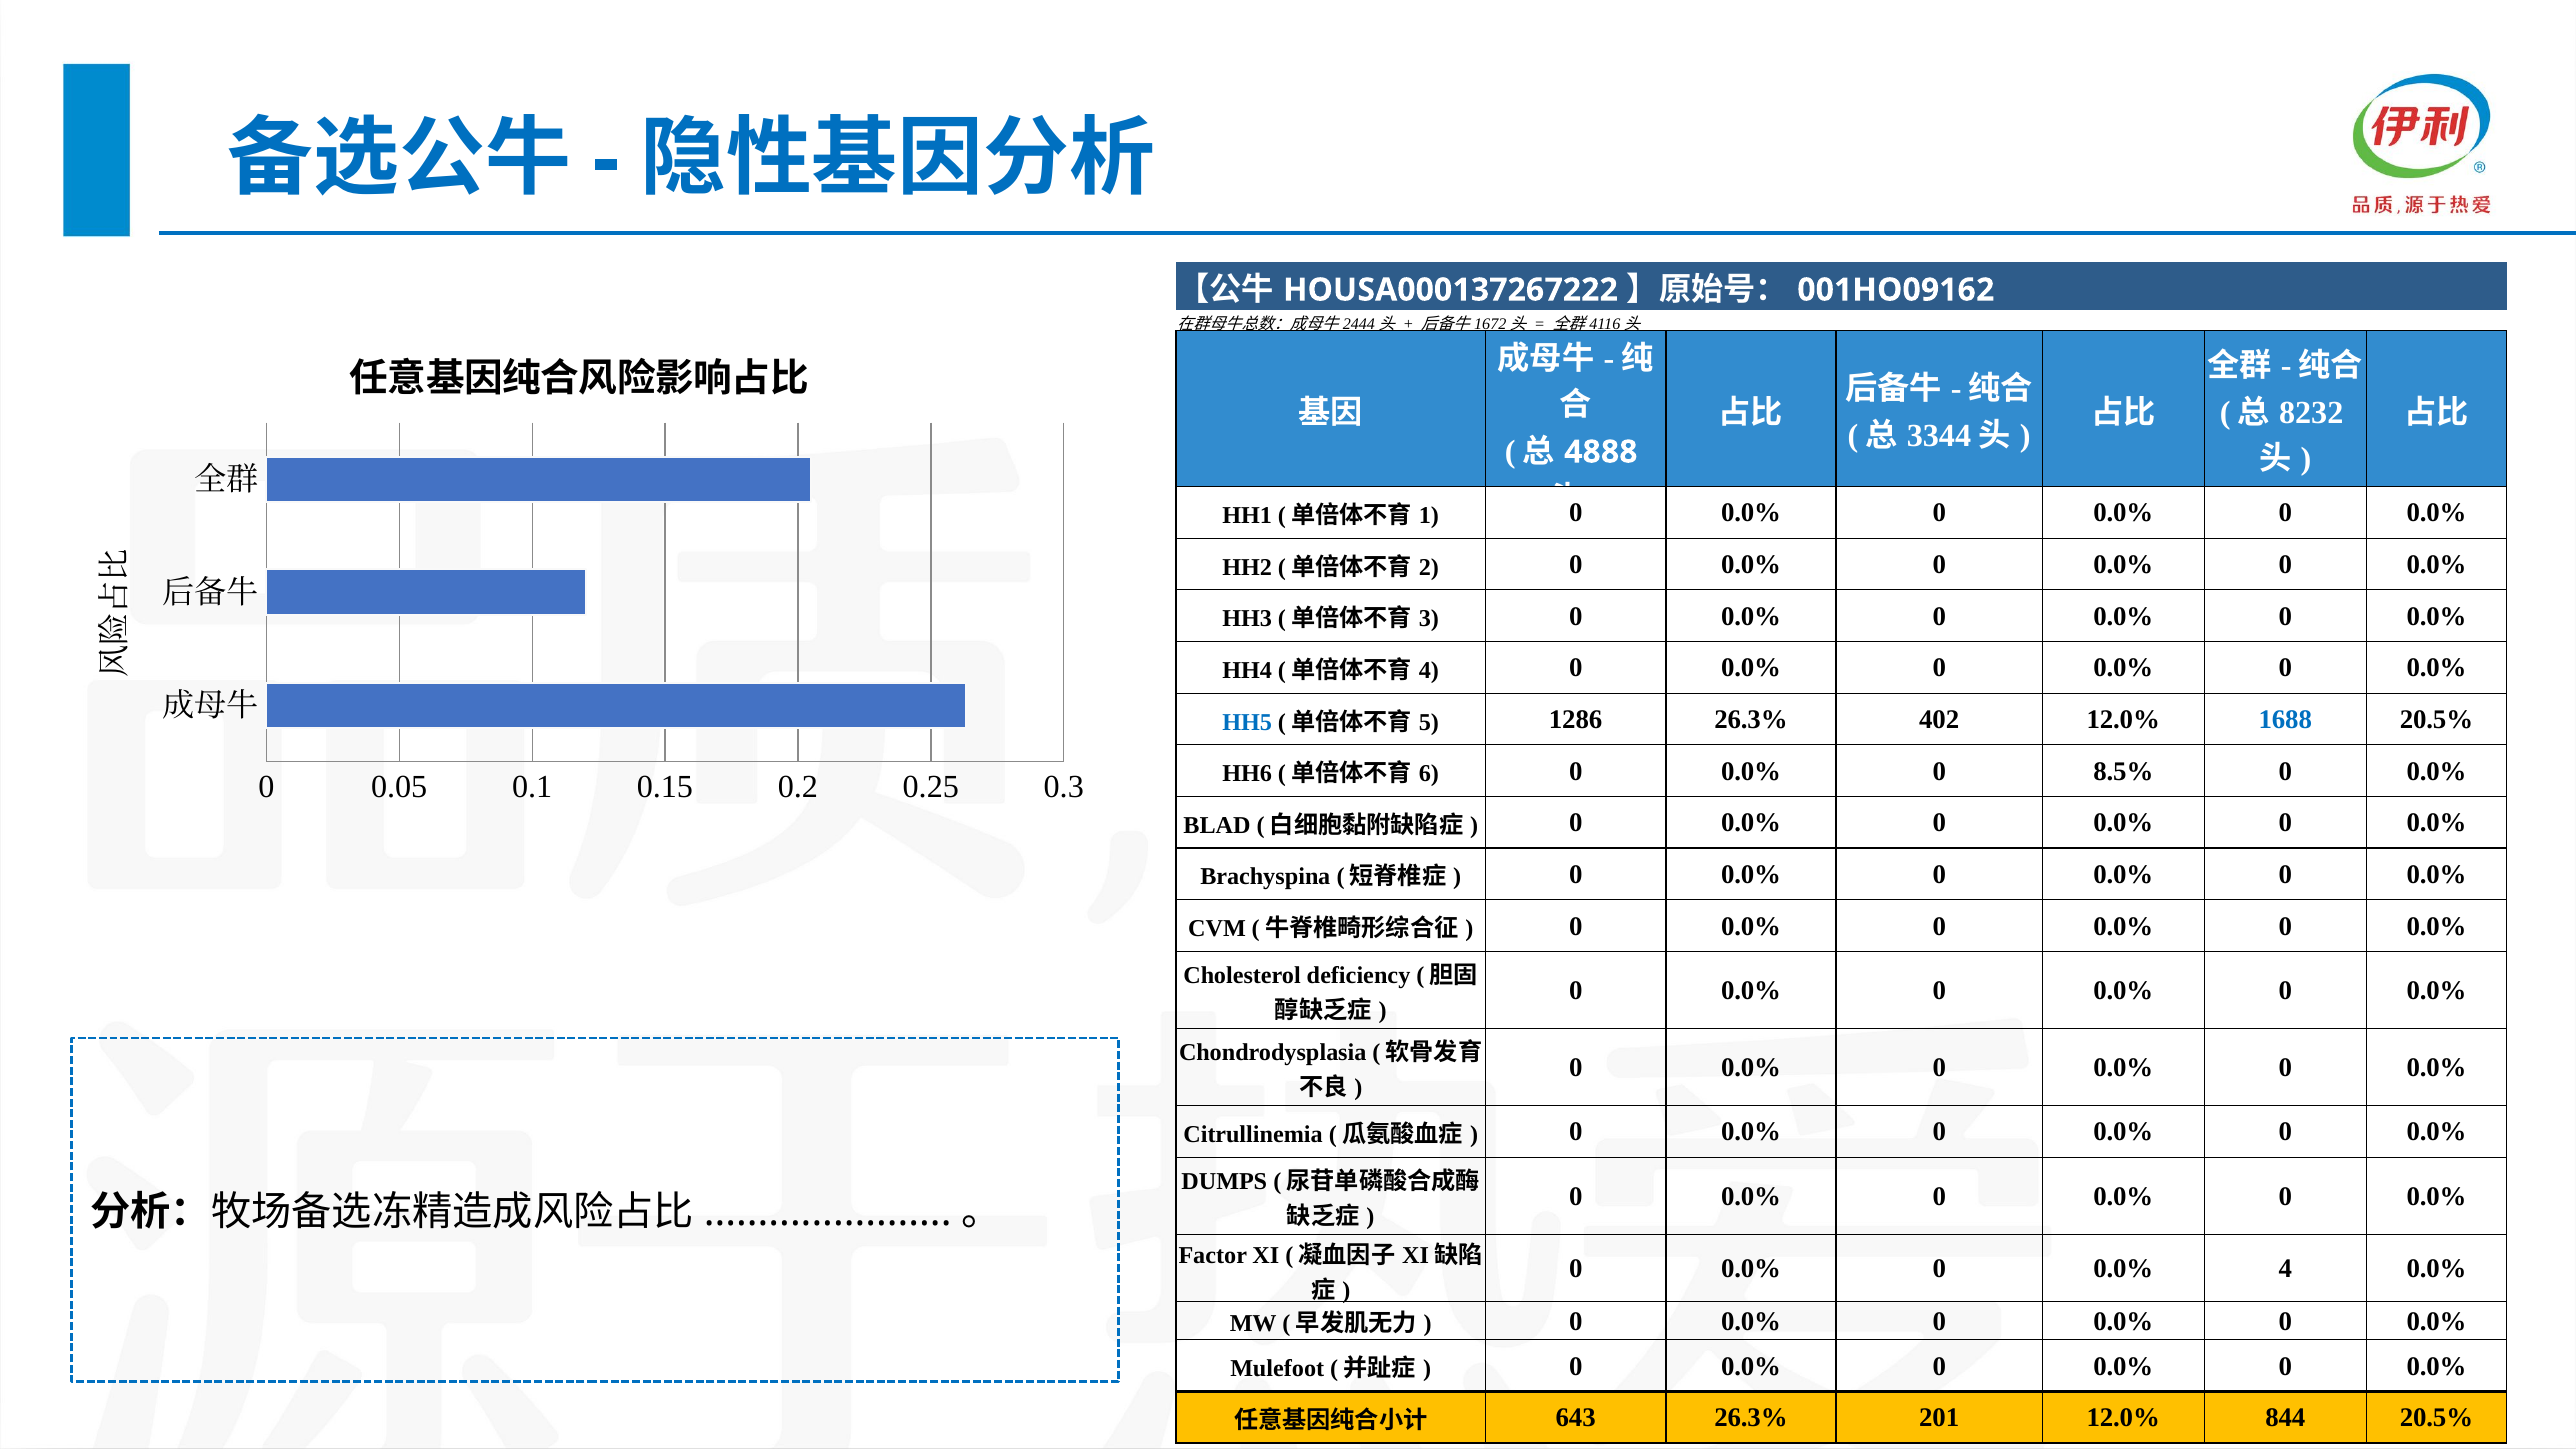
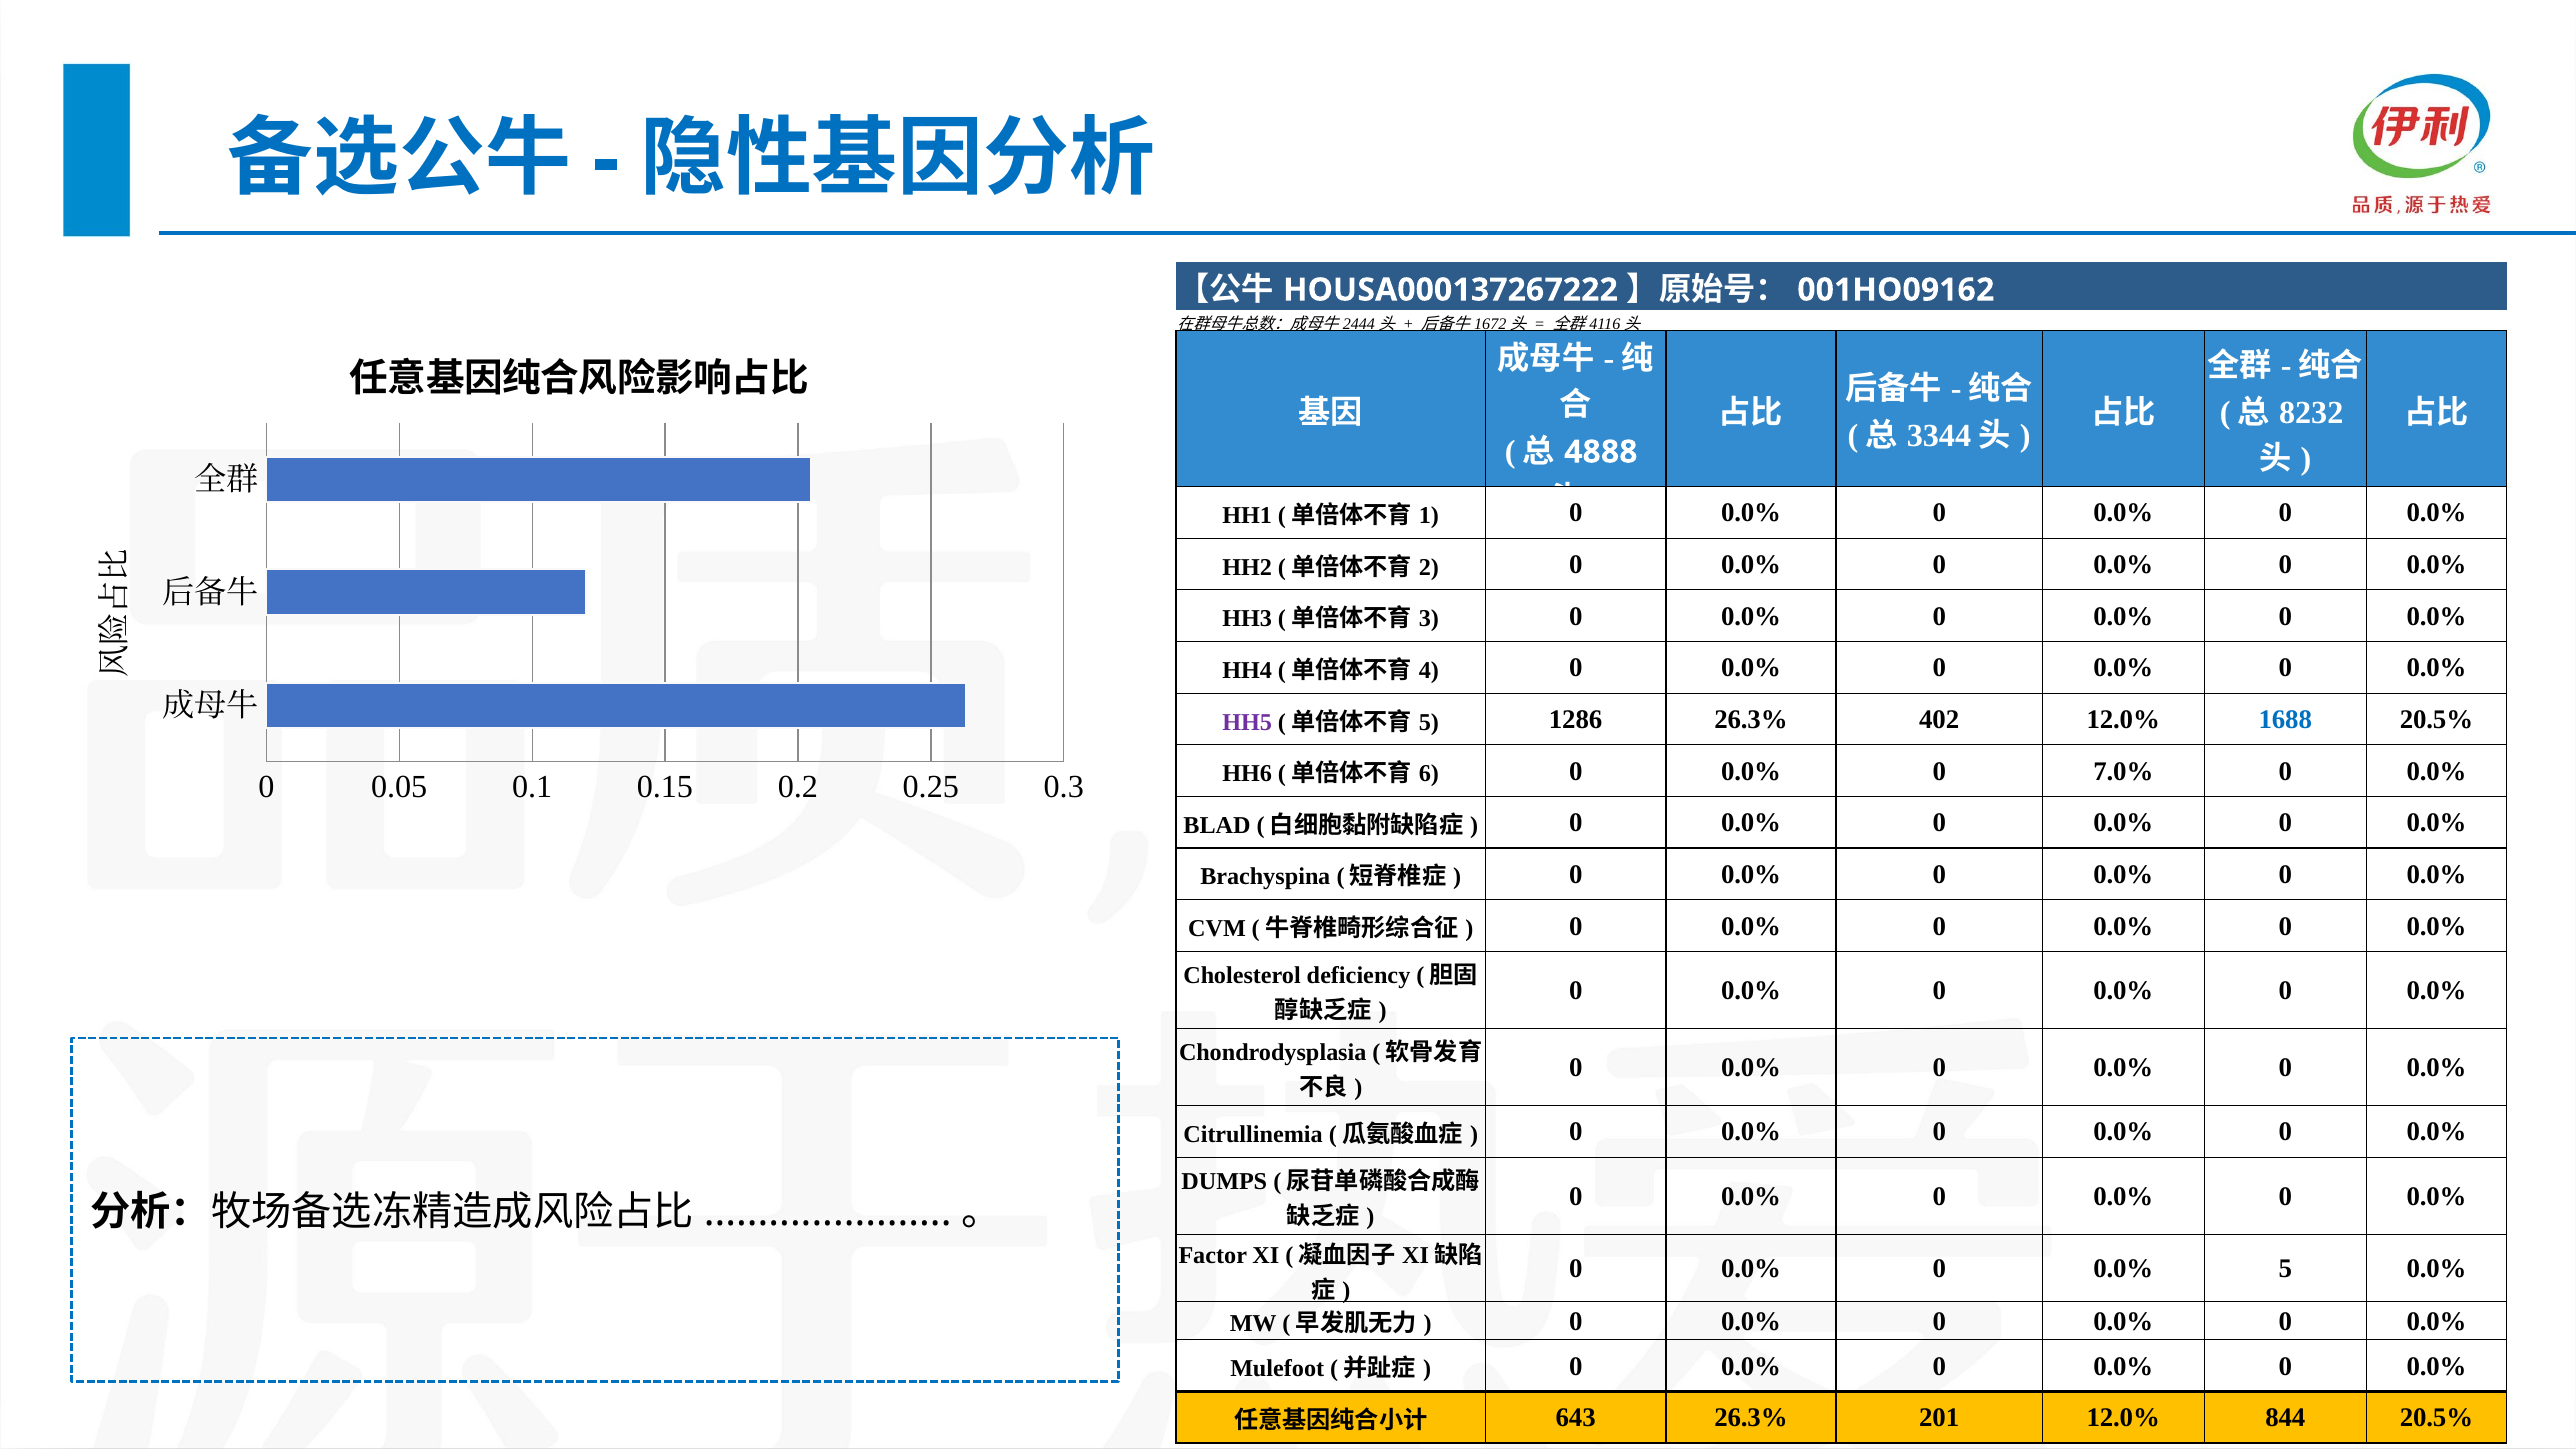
HH5 colour: blue -> purple (1247, 722)
8.5%: 8.5% -> 7.0% (2123, 771)
0.0% 4: 4 -> 5 (2285, 1269)
